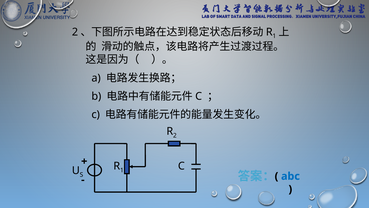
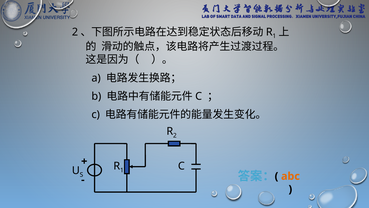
abc colour: blue -> orange (290, 176)
